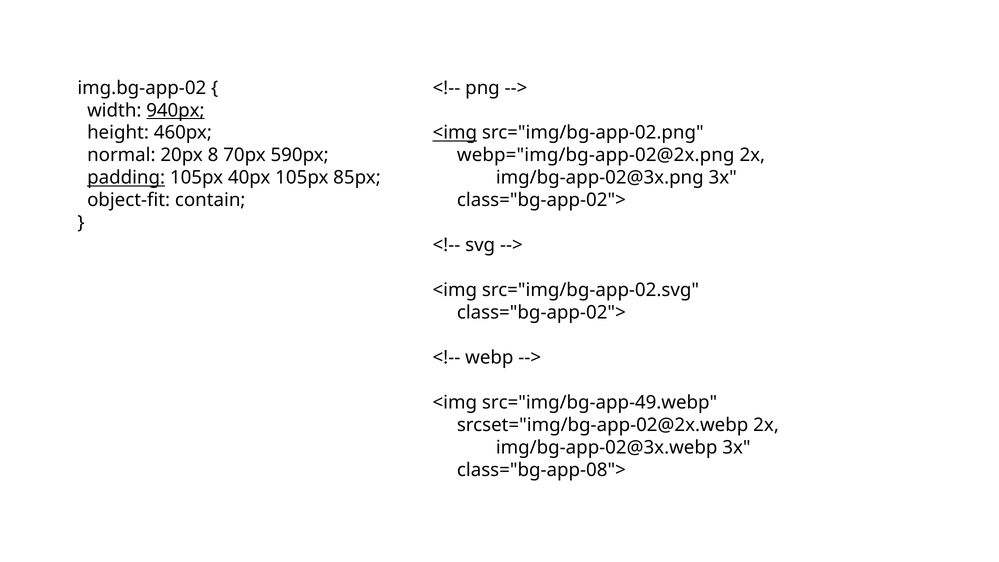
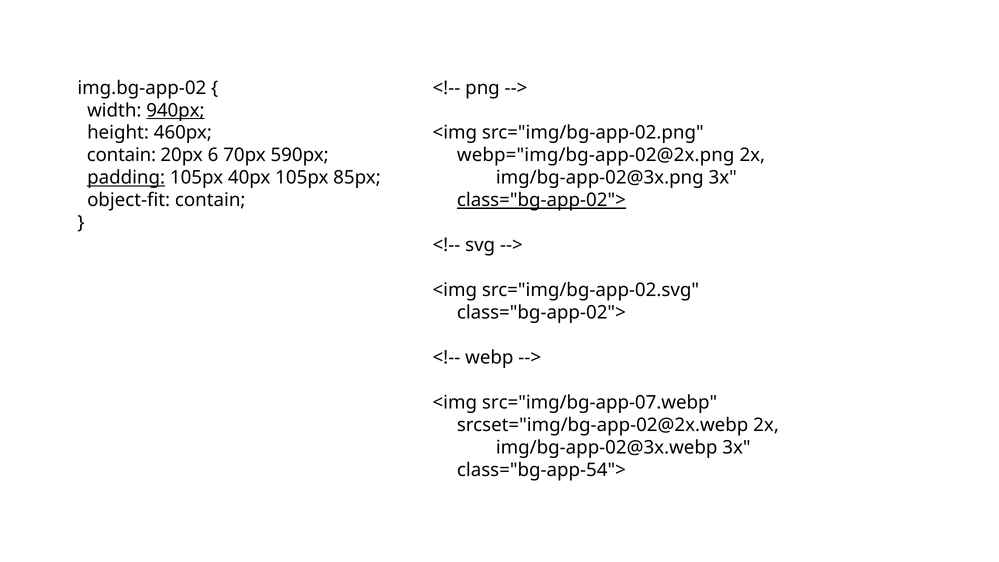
<img underline: present -> none (455, 133)
normal: normal -> contain (121, 155)
8: 8 -> 6 (213, 155)
class="bg-app-02"> underline: none -> present (541, 200)
src="img/bg-app-49.webp: src="img/bg-app-49.webp -> src="img/bg-app-07.webp (600, 403)
class="bg-app-08">: class="bg-app-08"> -> class="bg-app-54"> (541, 470)
